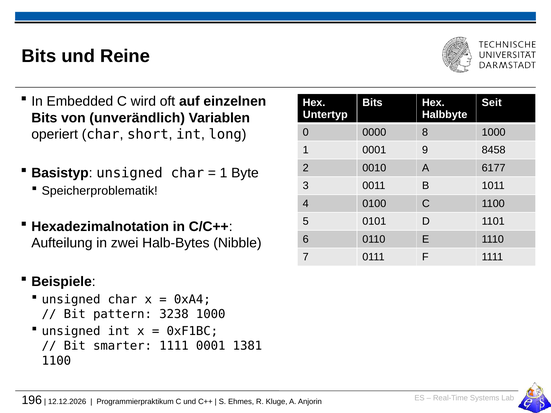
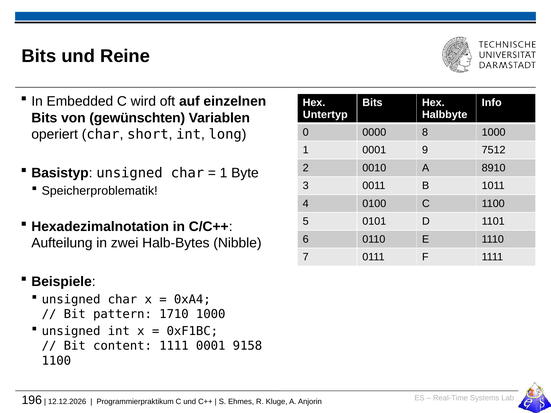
Seit: Seit -> Info (492, 103)
unverändlich: unverändlich -> gewünschten (137, 118)
8458: 8458 -> 7512 (494, 150)
6177: 6177 -> 8910 (494, 168)
3238: 3238 -> 1710 (174, 314)
smarter: smarter -> content (123, 346)
1381: 1381 -> 9158 (247, 346)
